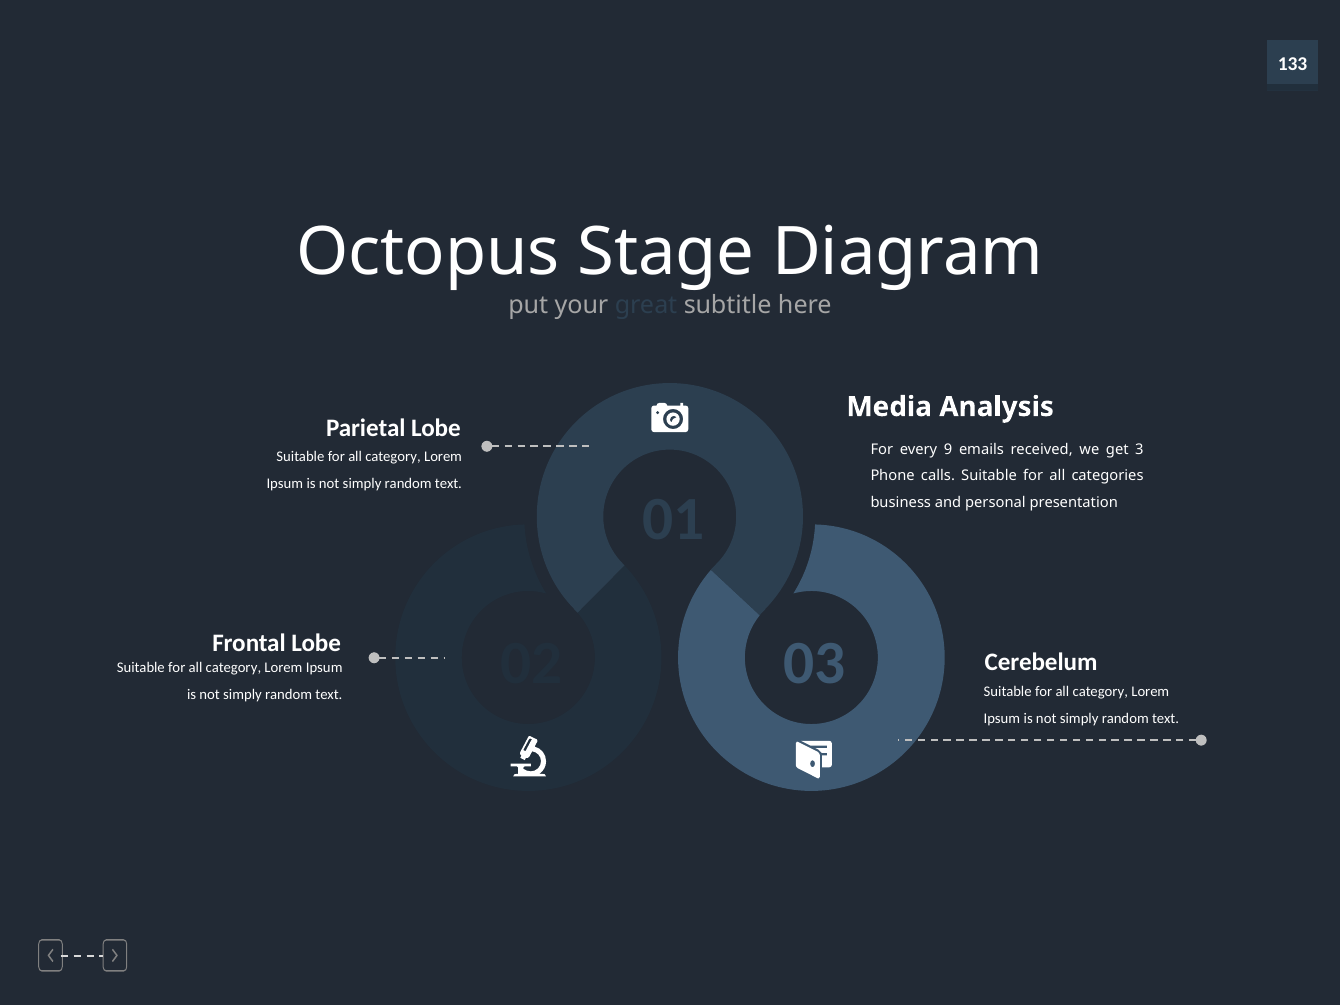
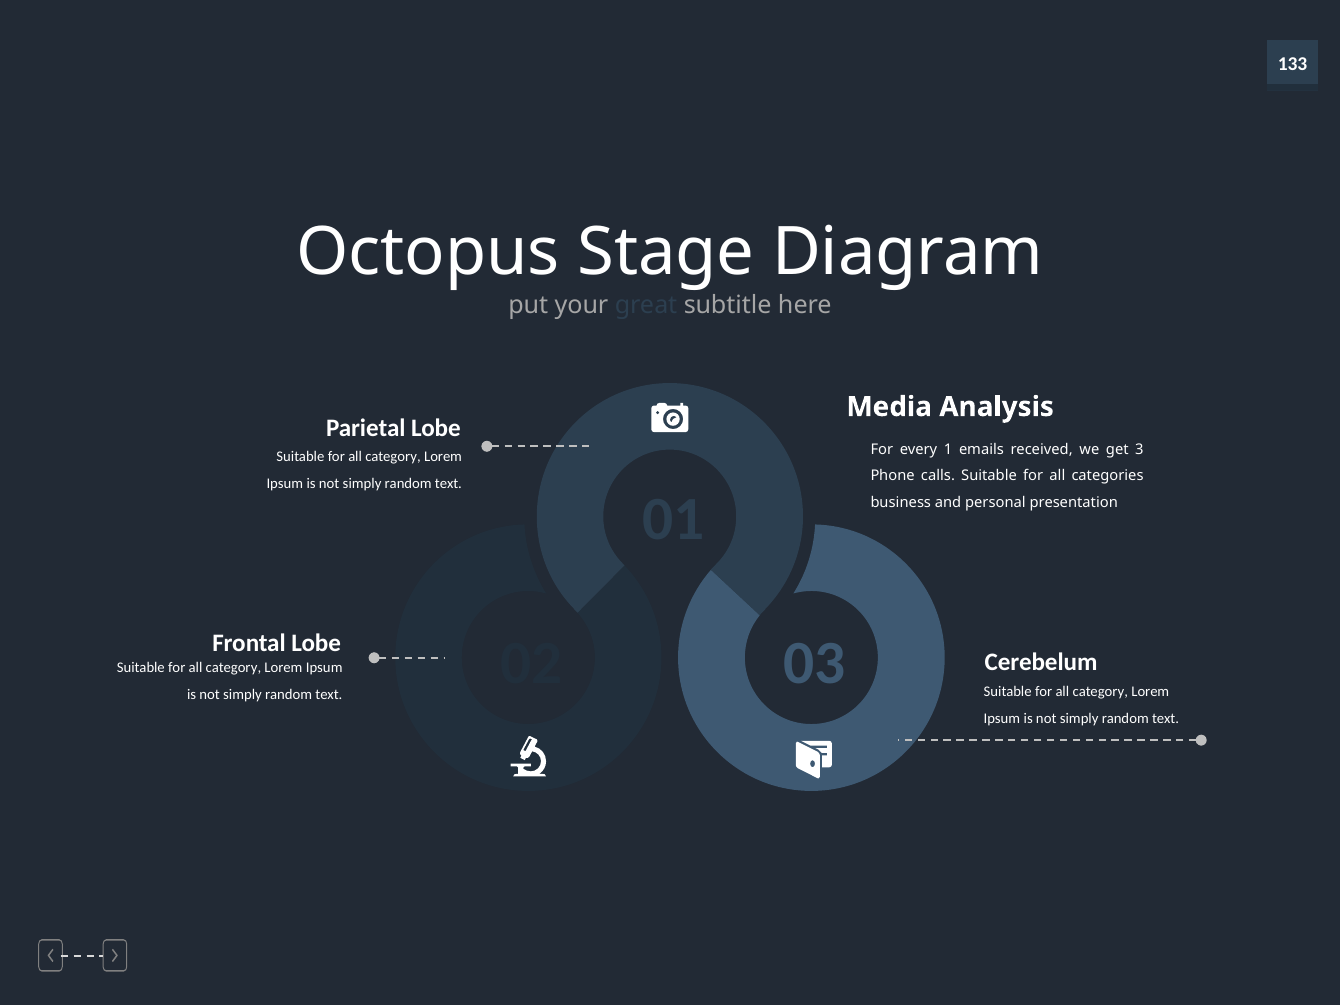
9: 9 -> 1 (948, 449)
